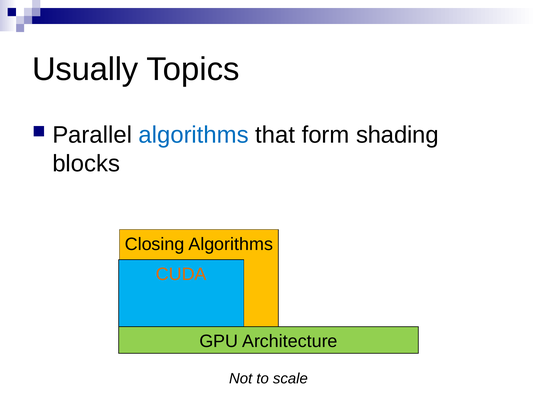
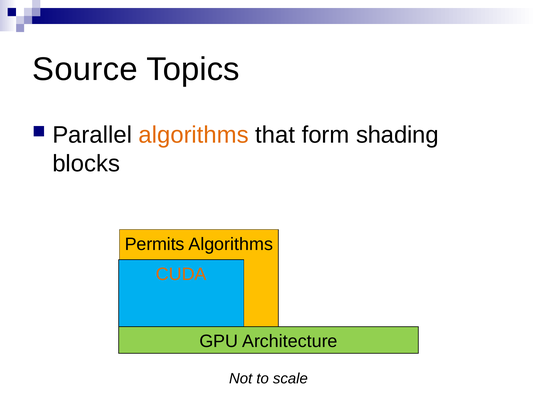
Usually: Usually -> Source (85, 69)
algorithms colour: blue -> orange (194, 135)
Closing: Closing -> Permits (155, 244)
